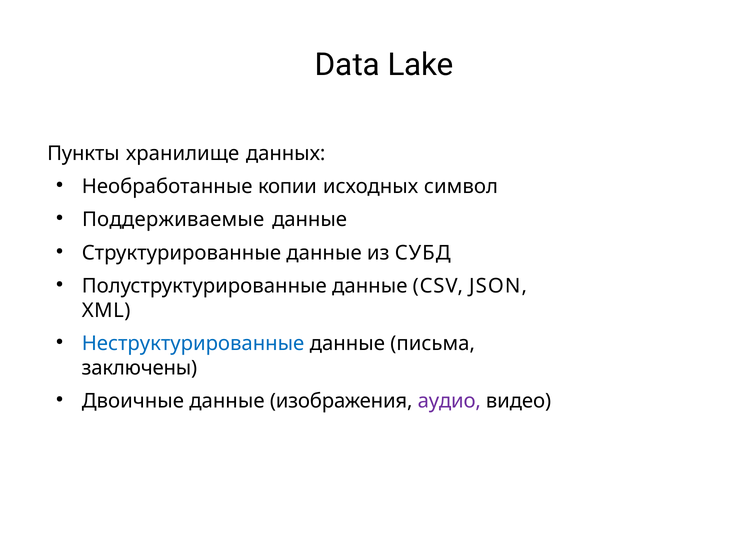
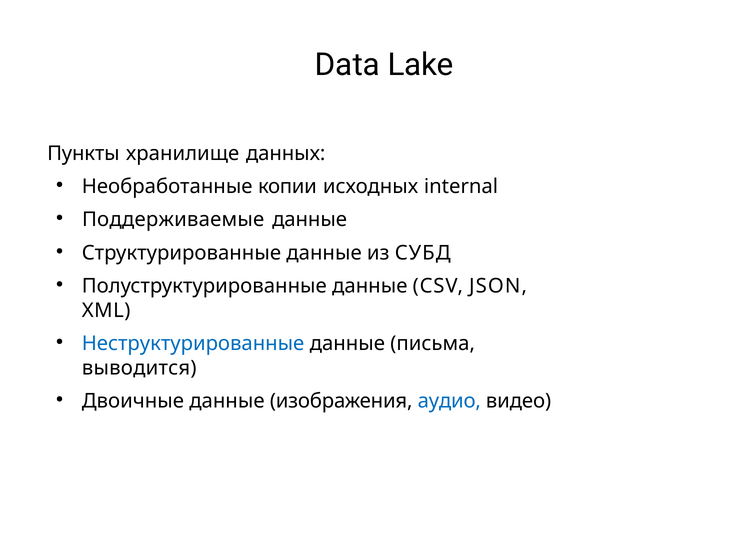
символ: символ -> internal (461, 186)
заключены: заключены -> выводится (139, 368)
аудио colour: purple -> blue (449, 401)
